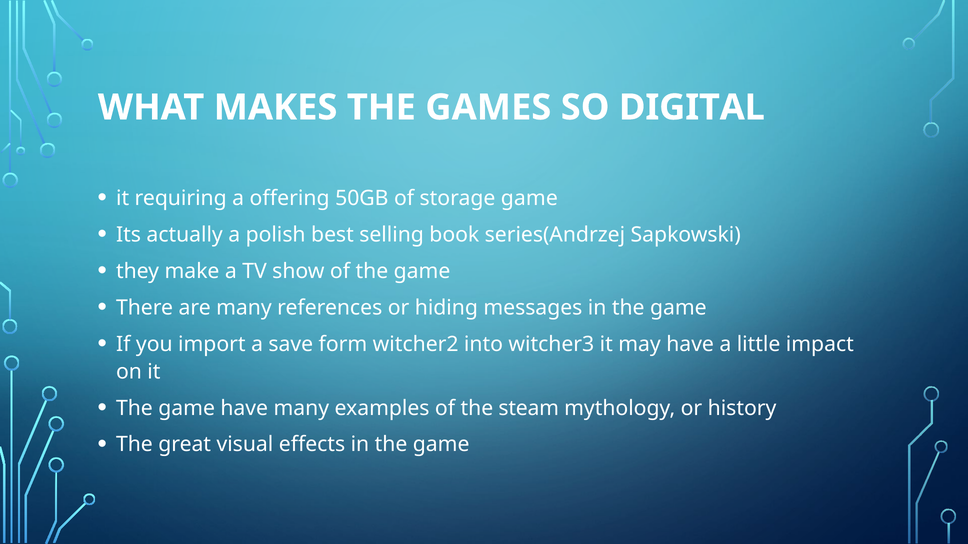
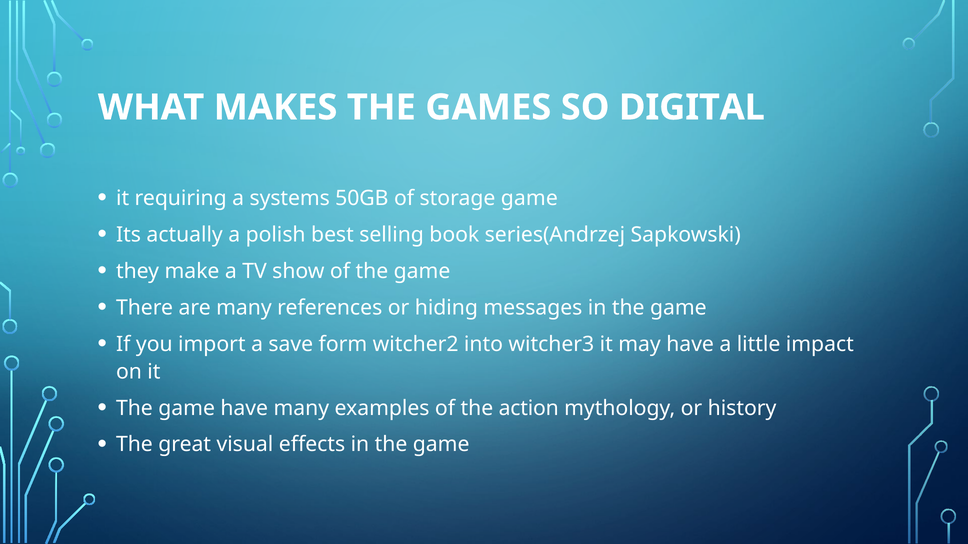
offering: offering -> systems (290, 198)
steam: steam -> action (529, 408)
